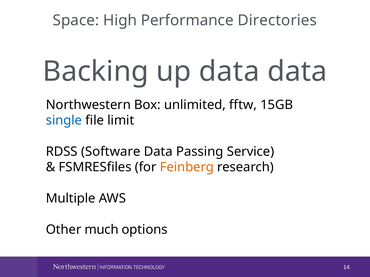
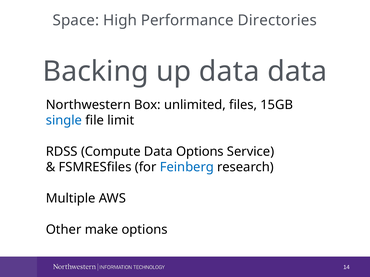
fftw: fftw -> files (243, 105)
Software: Software -> Compute (111, 152)
Data Passing: Passing -> Options (200, 152)
Feinberg colour: orange -> blue (187, 167)
much: much -> make (102, 230)
